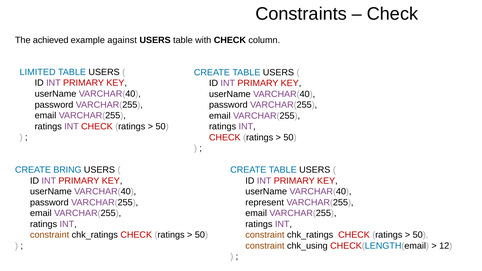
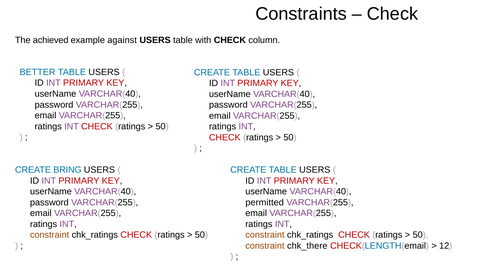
LIMITED: LIMITED -> BETTER (38, 72)
represent: represent -> permitted (265, 203)
chk_using: chk_using -> chk_there (307, 246)
